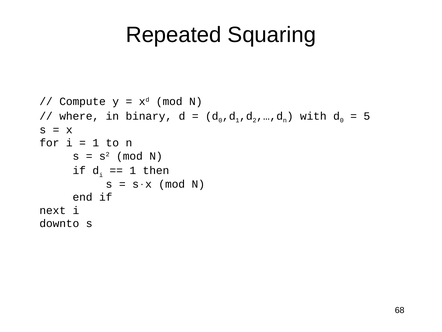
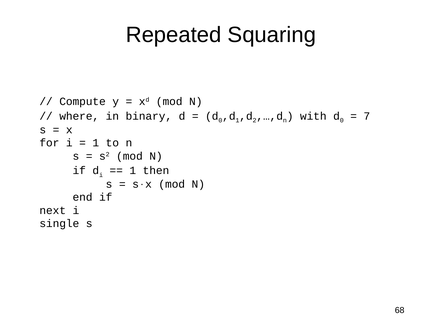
5: 5 -> 7 (367, 116)
downto: downto -> single (59, 223)
